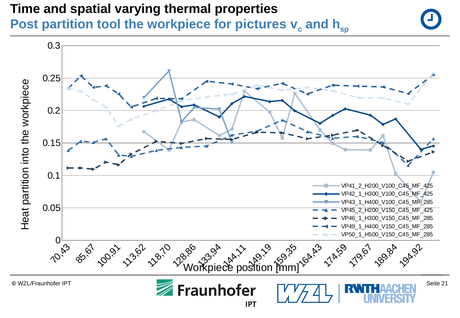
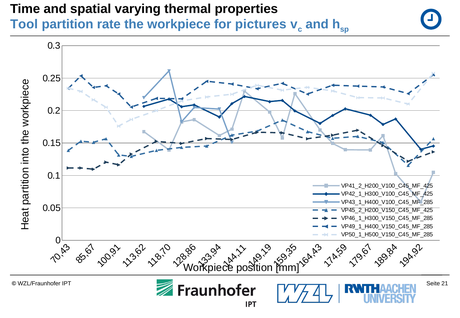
Post: Post -> Tool (24, 24)
tool: tool -> rate (109, 24)
